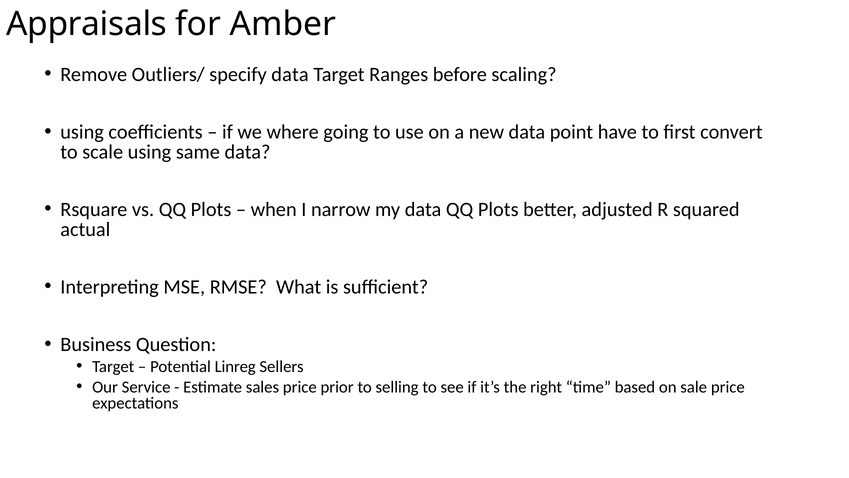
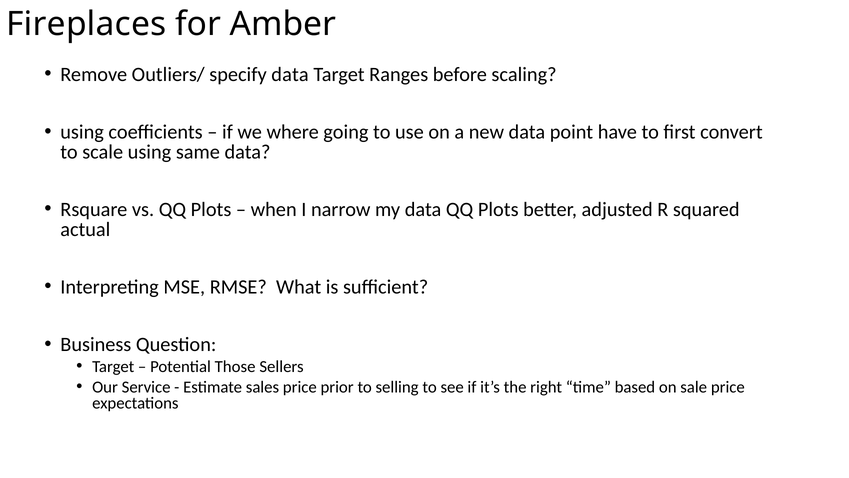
Appraisals: Appraisals -> Fireplaces (86, 24)
Linreg: Linreg -> Those (235, 366)
